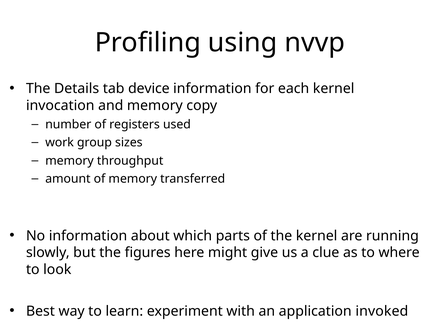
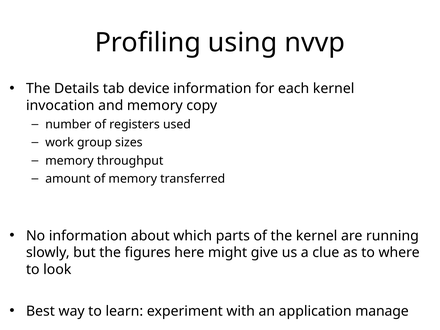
invoked: invoked -> manage (382, 311)
